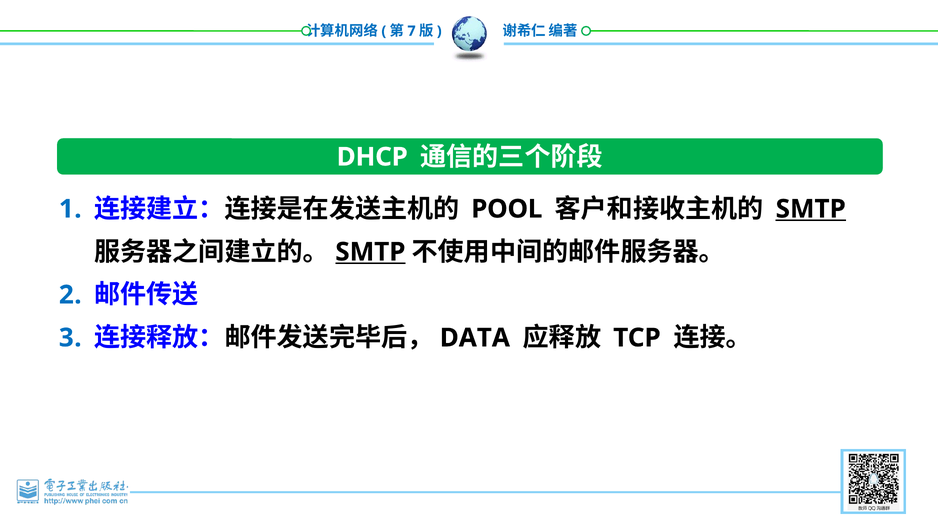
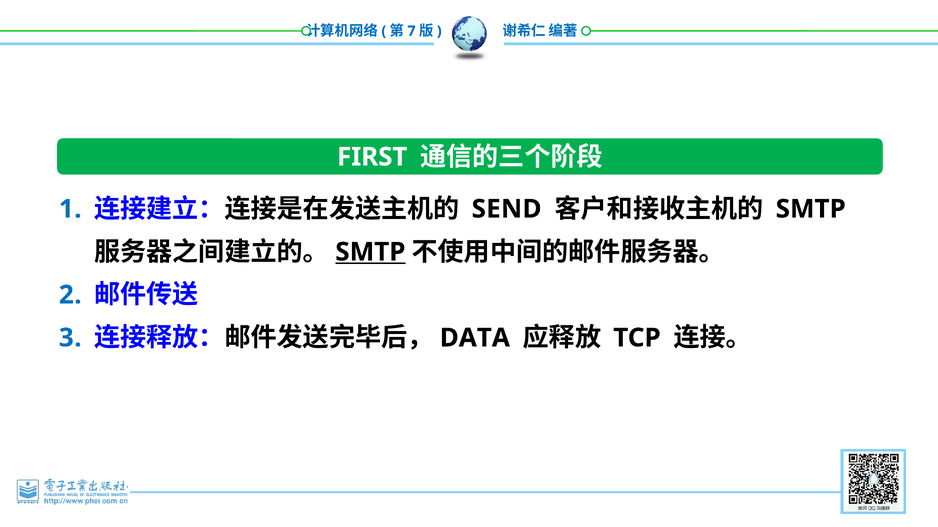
DHCP: DHCP -> FIRST (372, 157)
POOL: POOL -> SEND (507, 209)
SMTP underline: present -> none (811, 209)
